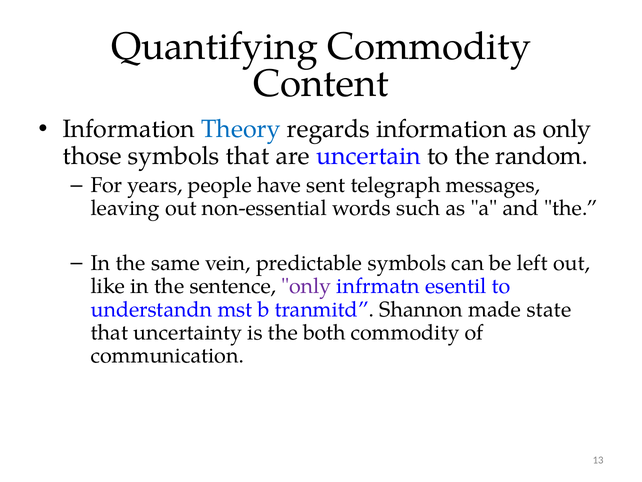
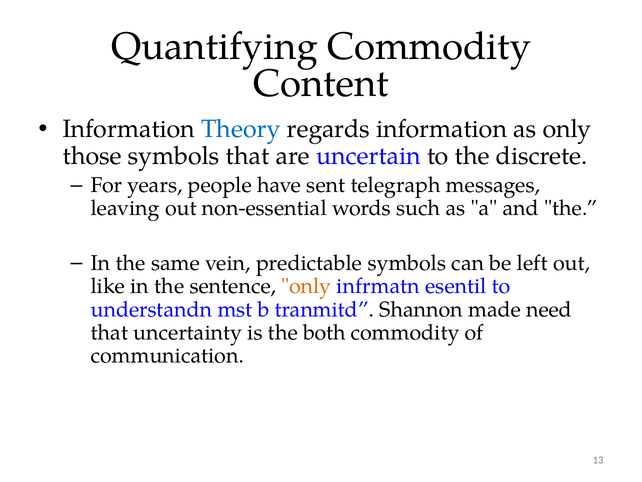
random: random -> discrete (542, 156)
only colour: purple -> orange (306, 286)
state: state -> need (549, 309)
